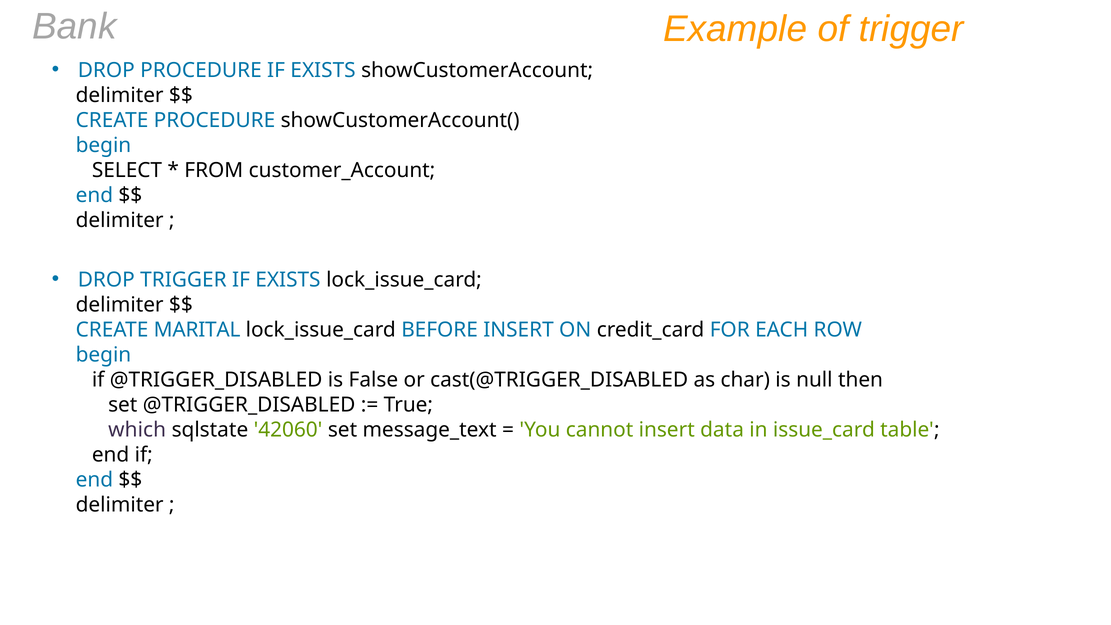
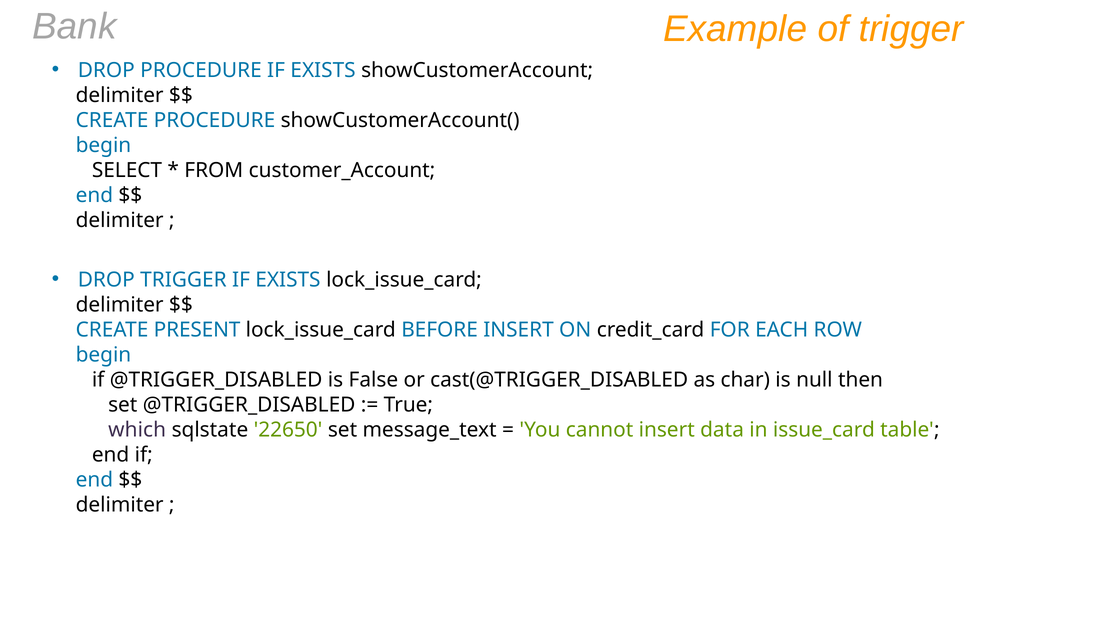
MARITAL: MARITAL -> PRESENT (197, 330)
42060: 42060 -> 22650 (288, 430)
